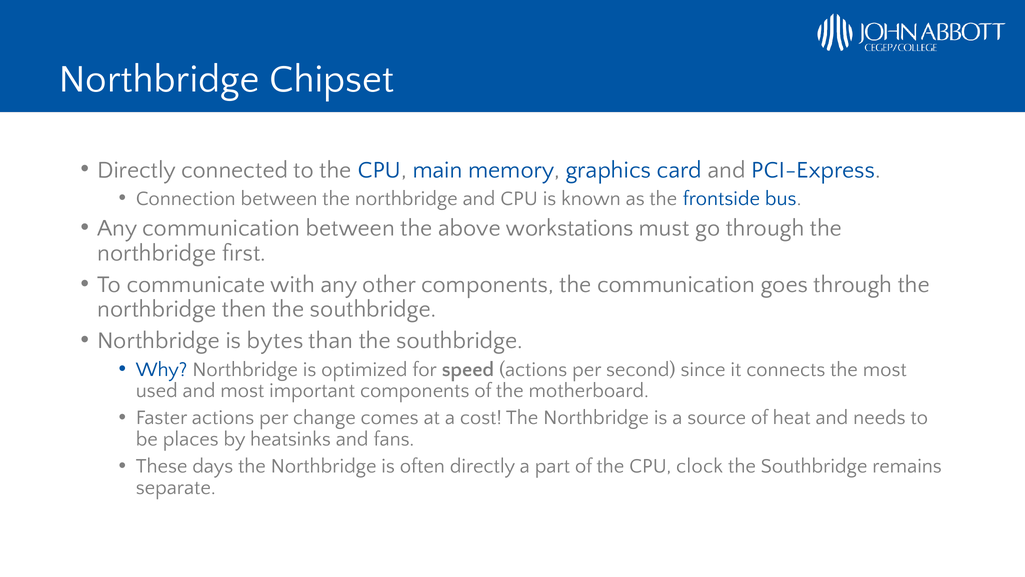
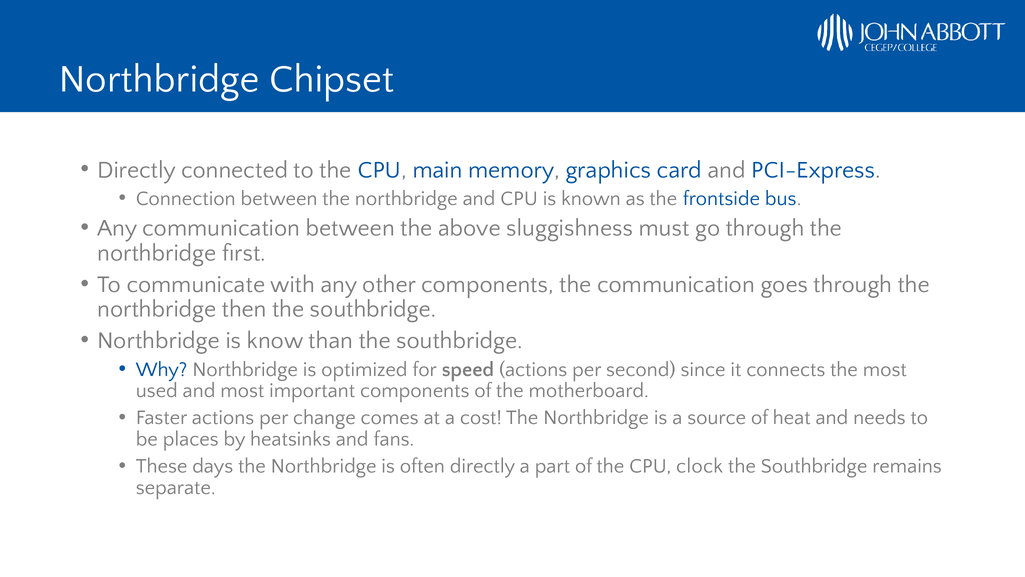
workstations: workstations -> sluggishness (570, 228)
bytes: bytes -> know (275, 340)
